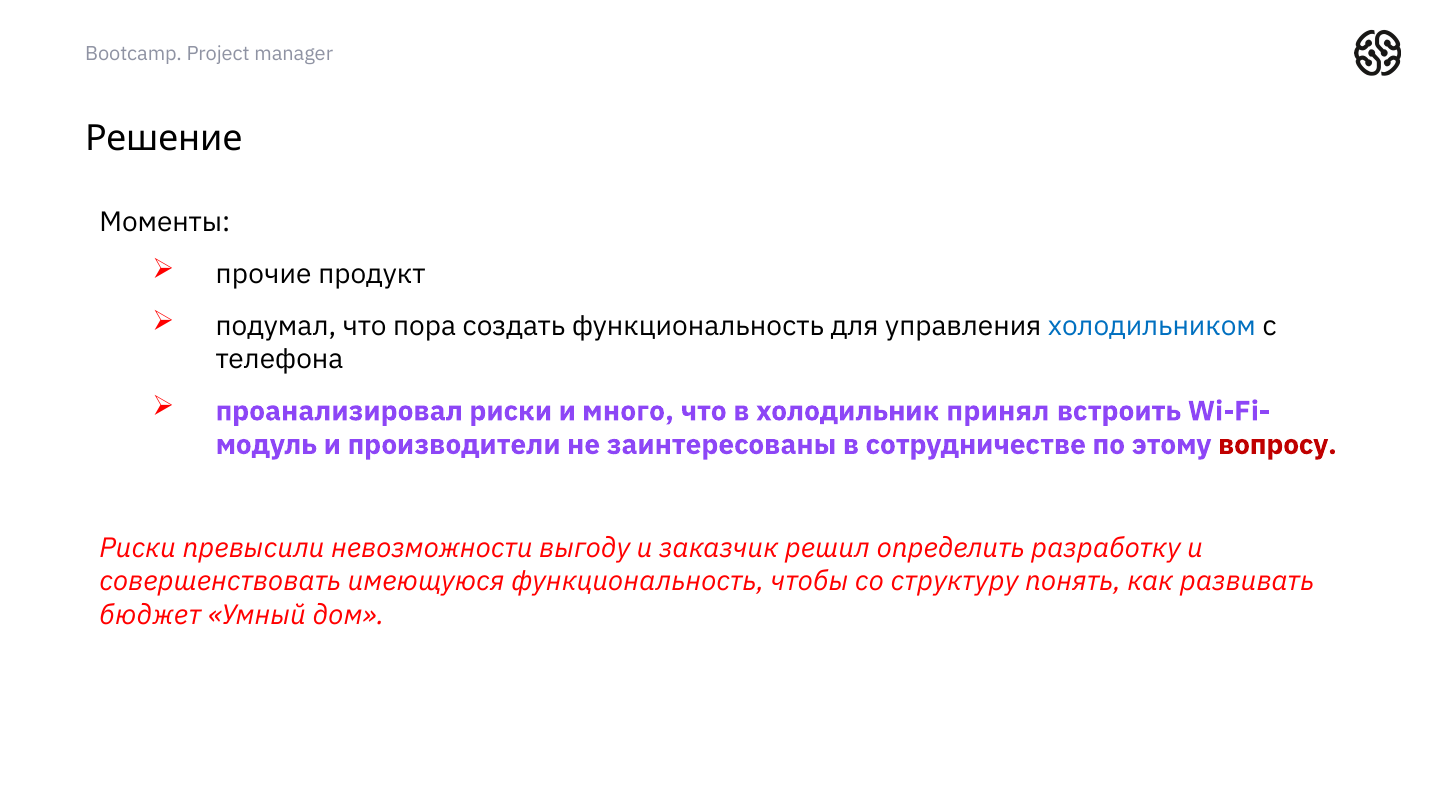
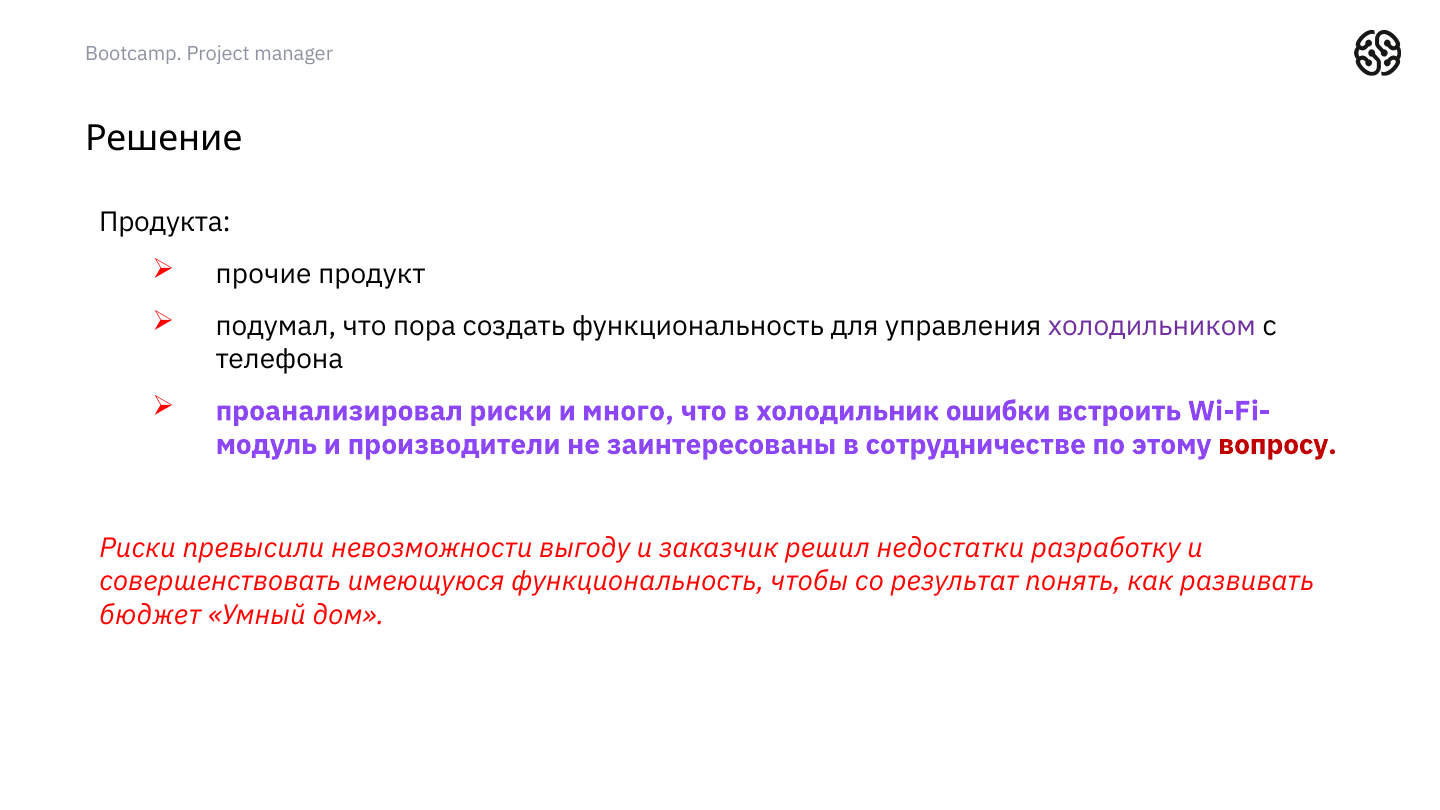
Моменты: Моменты -> Продукта (165, 223)
холодильником colour: blue -> purple (1152, 326)
принял: принял -> ошибки (998, 411)
определить: определить -> недостатки (950, 548)
структуру: структуру -> результат (955, 582)
